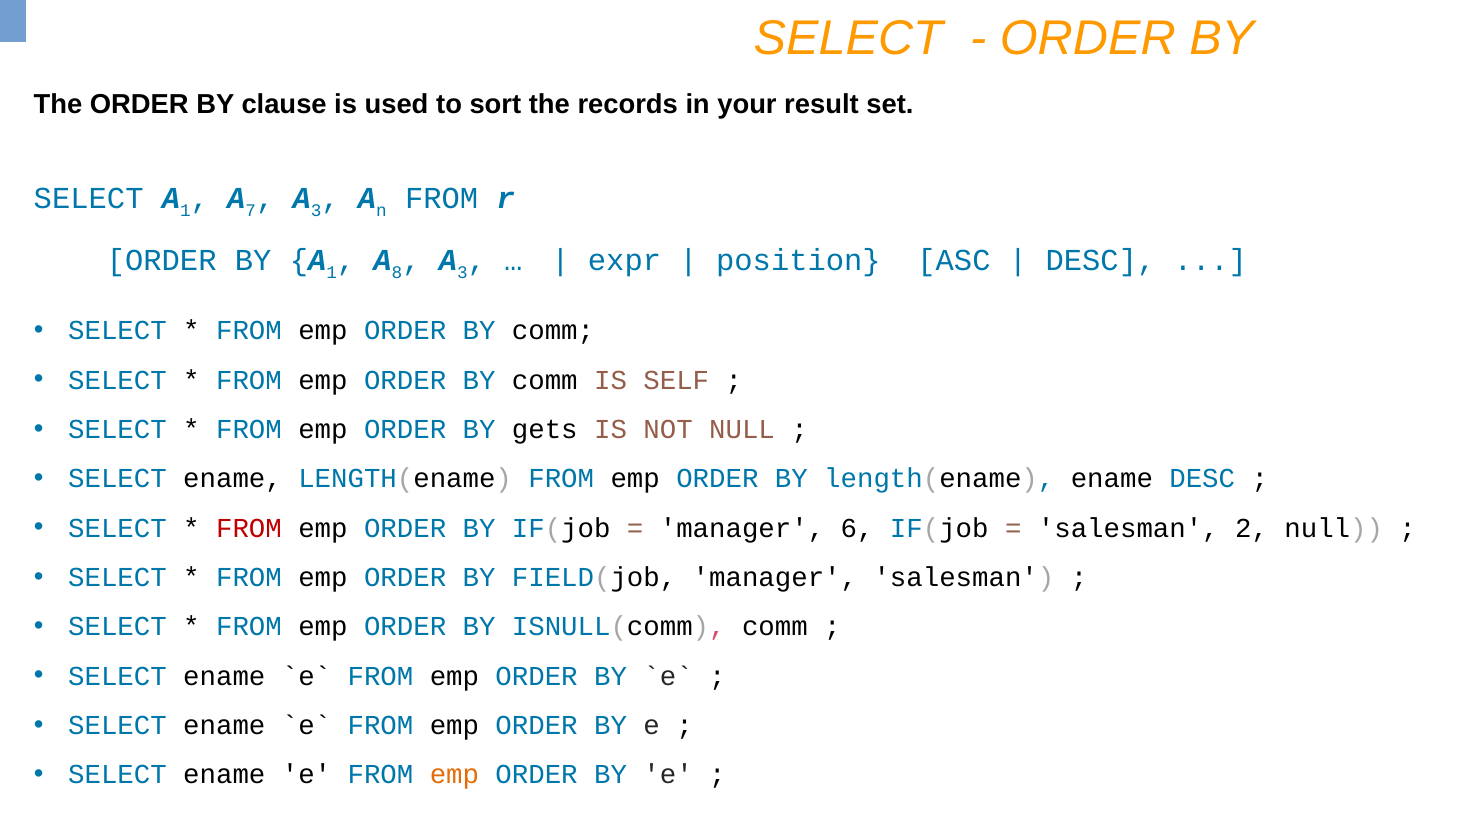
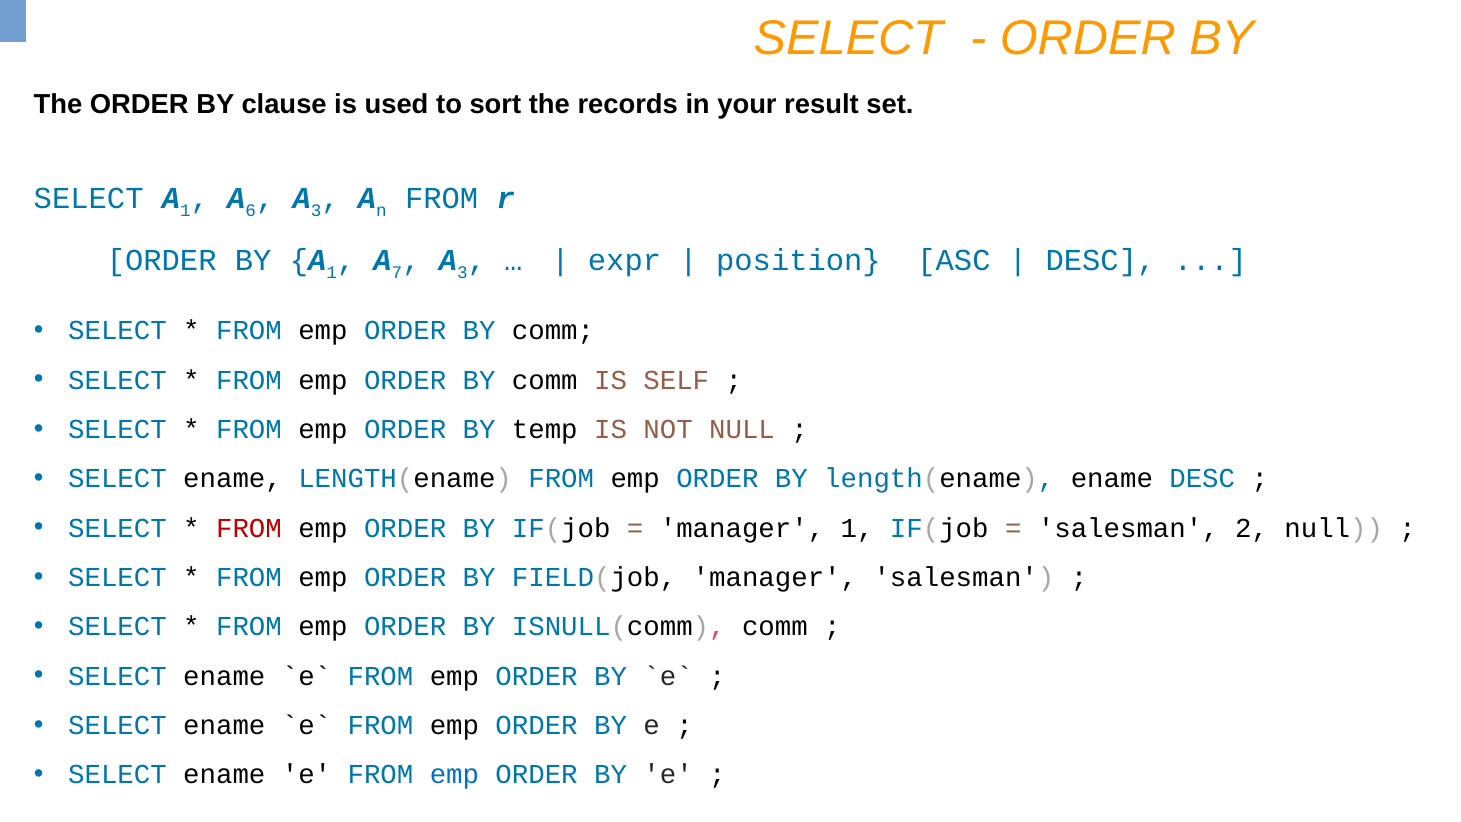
7: 7 -> 6 (251, 210)
8: 8 -> 7 (397, 273)
gets: gets -> temp (545, 429)
manager 6: 6 -> 1 (857, 528)
emp colour: orange -> blue (454, 775)
